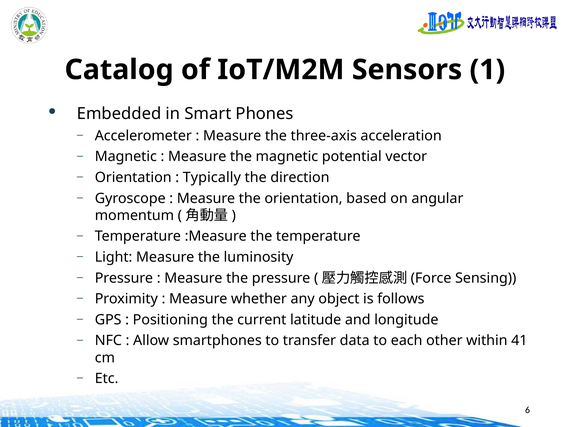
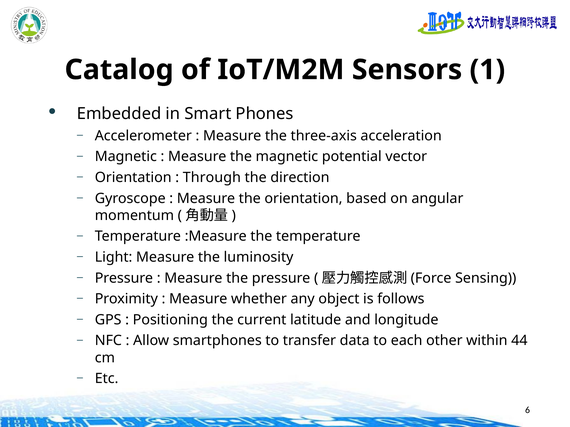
Typically: Typically -> Through (212, 178)
41: 41 -> 44 (519, 341)
